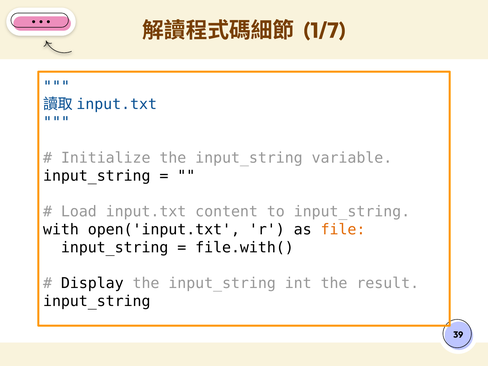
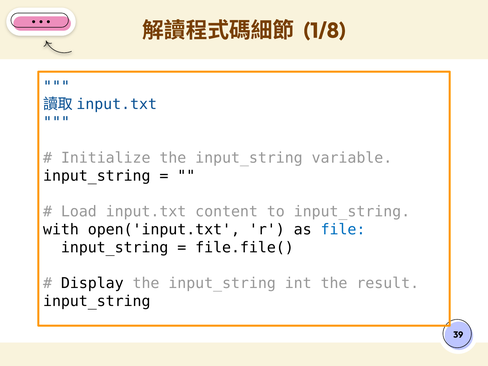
1/7: 1/7 -> 1/8 (325, 31)
file colour: orange -> blue (343, 230)
file.with(: file.with( -> file.file( (244, 247)
